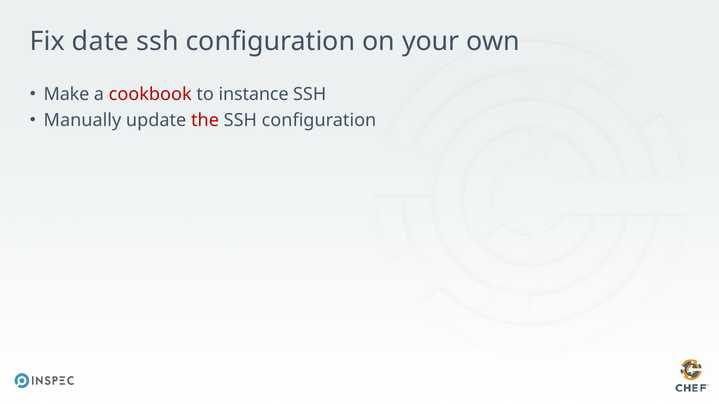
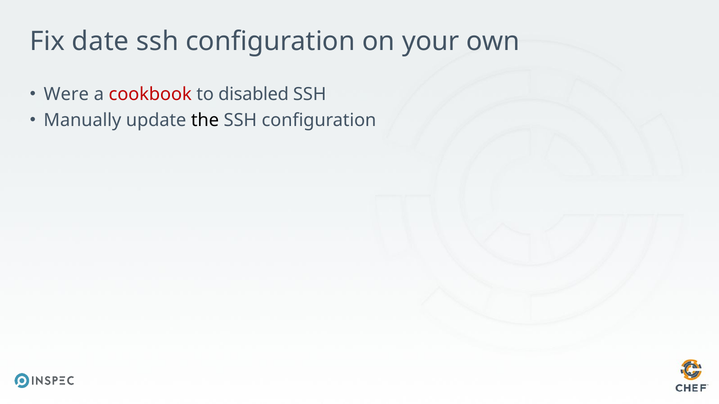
Make: Make -> Were (66, 94)
instance: instance -> disabled (254, 94)
the colour: red -> black (205, 120)
